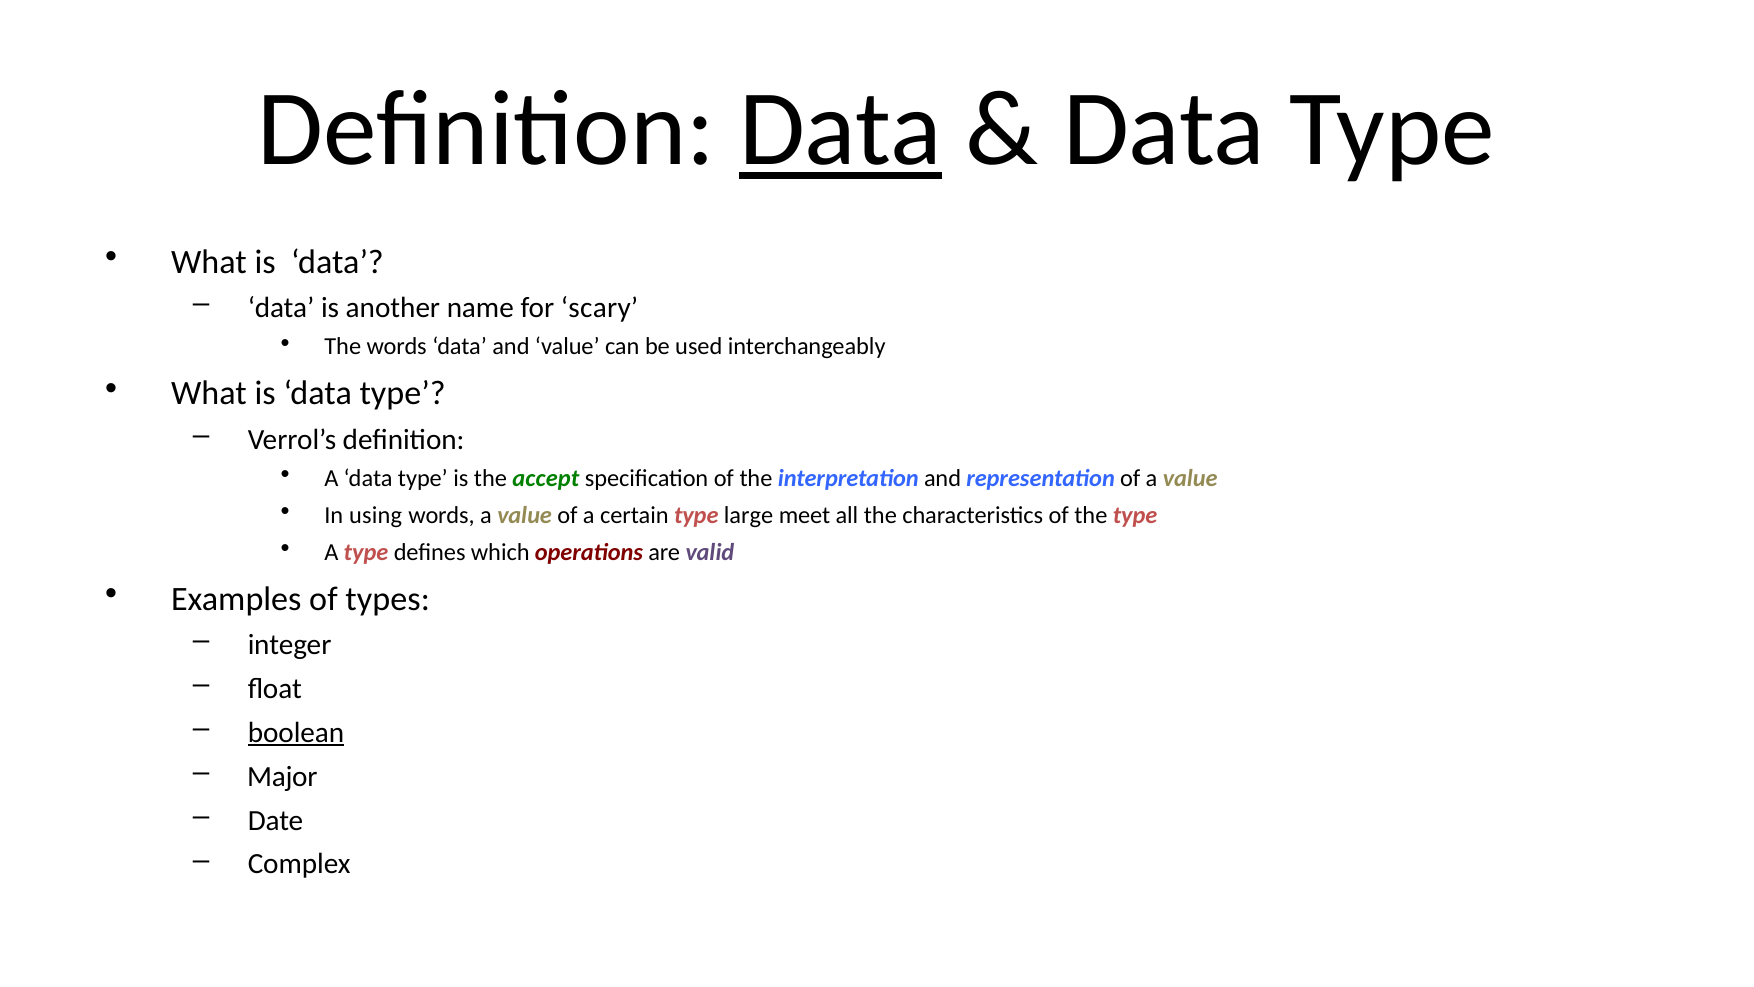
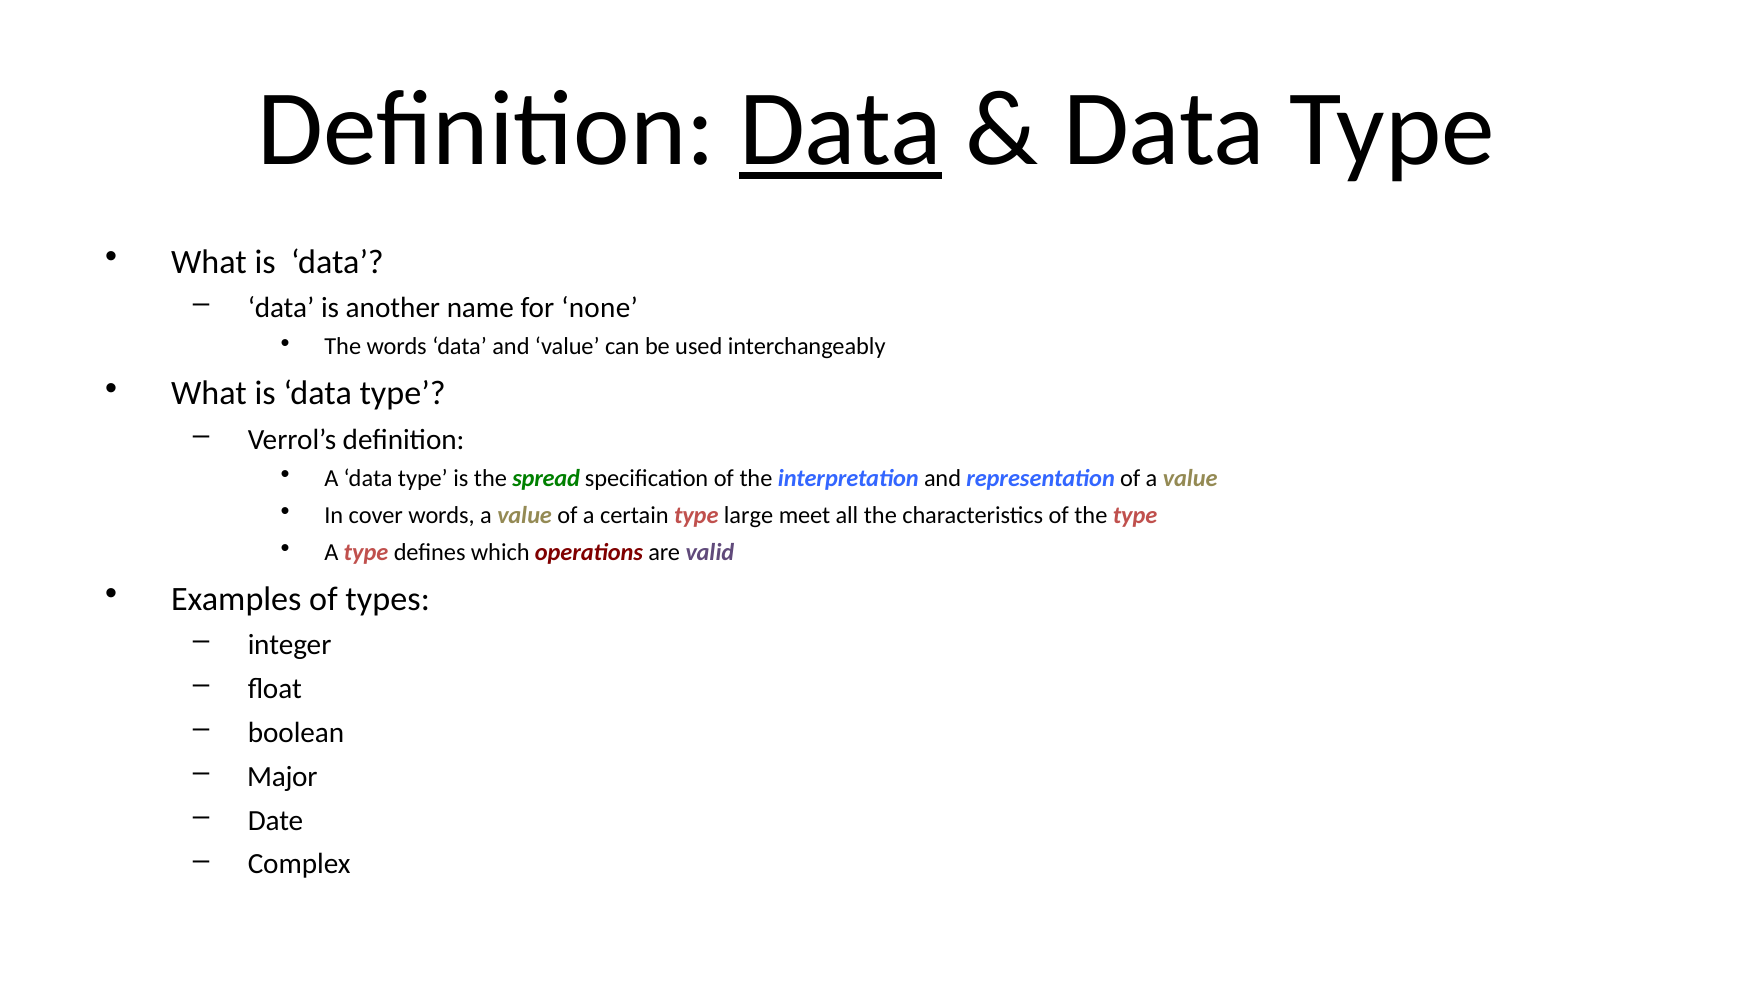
scary: scary -> none (600, 308)
accept: accept -> spread (546, 478)
using: using -> cover (376, 515)
boolean underline: present -> none (296, 732)
